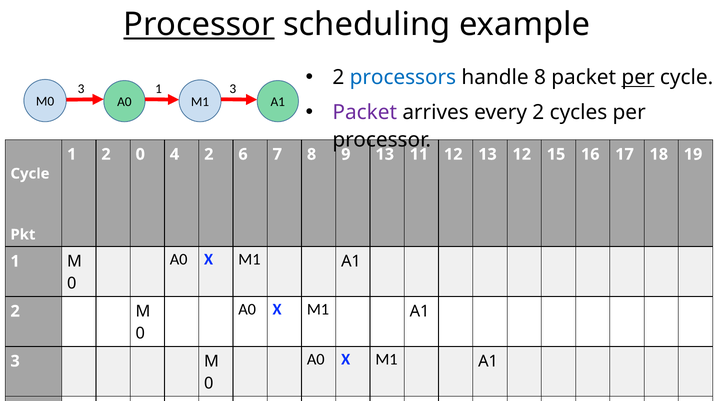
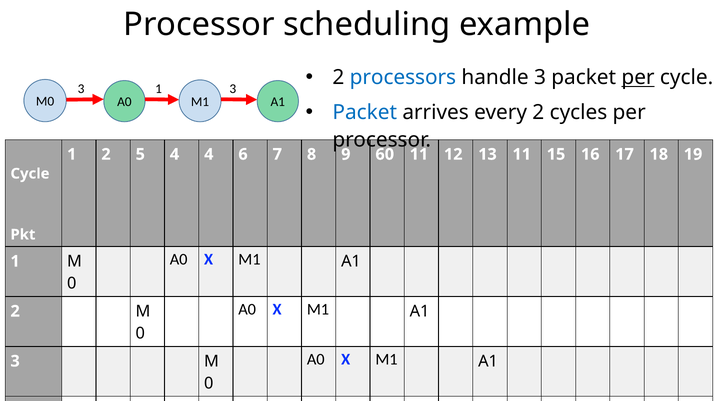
Processor underline: present -> none (199, 25)
handle 8: 8 -> 3 (540, 78)
Packet colour: purple -> blue (365, 113)
2 0: 0 -> 5 (140, 155)
4 2: 2 -> 4 (209, 155)
9 13: 13 -> 60 (385, 155)
13 12: 12 -> 11 (522, 155)
